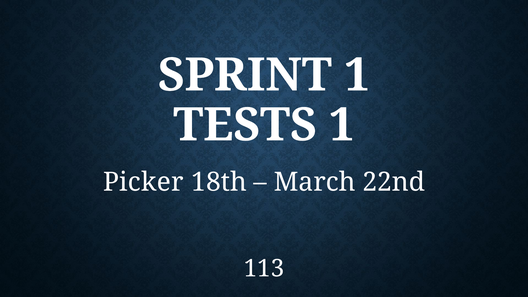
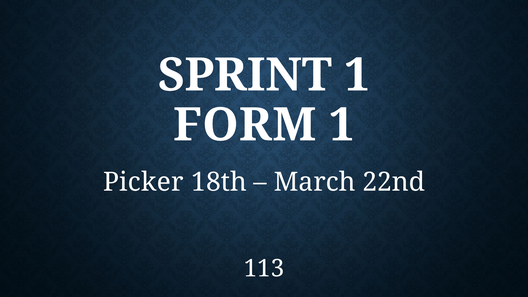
TESTS: TESTS -> FORM (245, 125)
